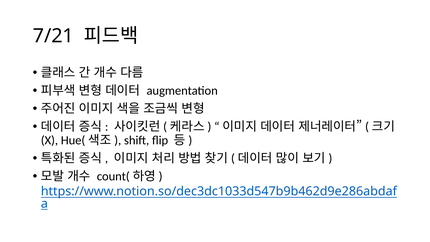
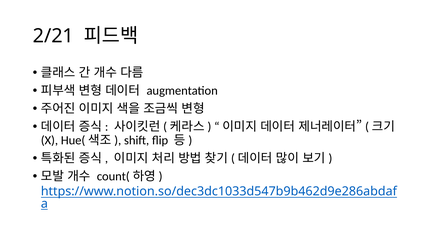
7/21: 7/21 -> 2/21 (53, 36)
